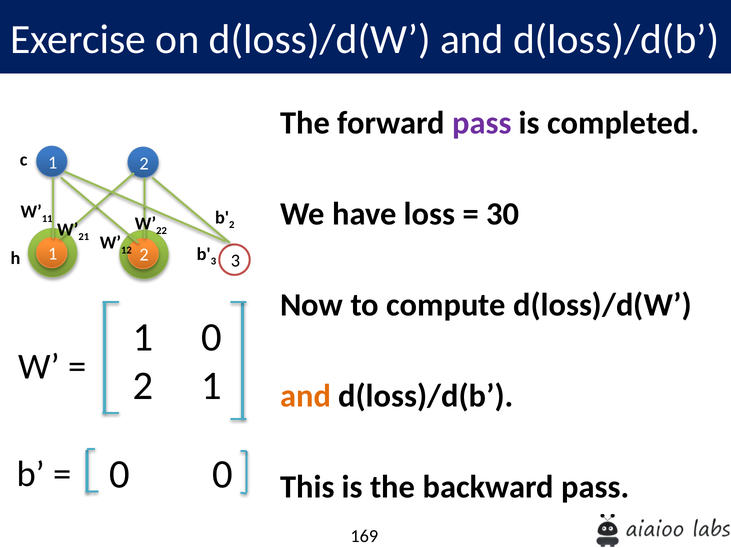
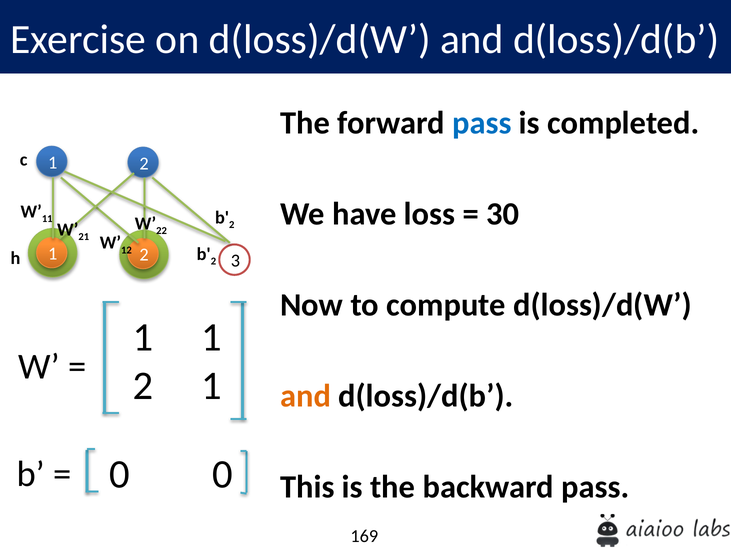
pass colour: purple -> blue (482, 123)
3: 3 -> 2 (213, 261)
0: 0 -> 1 (212, 338)
